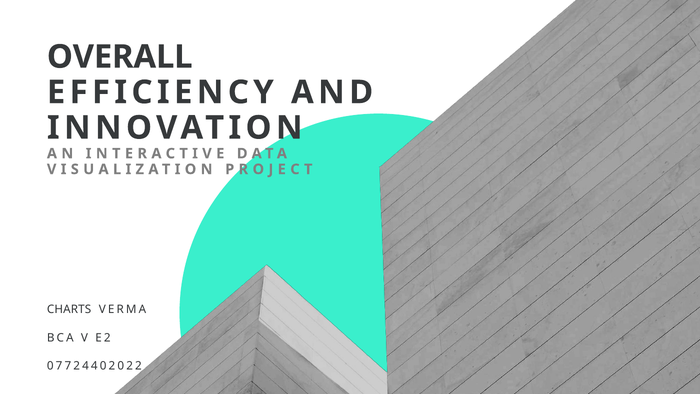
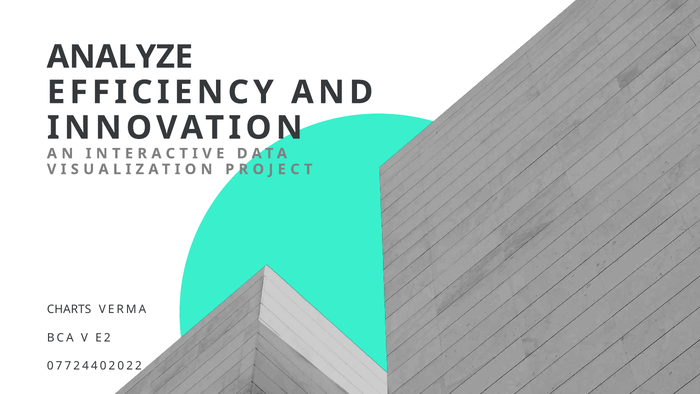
OVERALL: OVERALL -> ANALYZE (120, 57)
